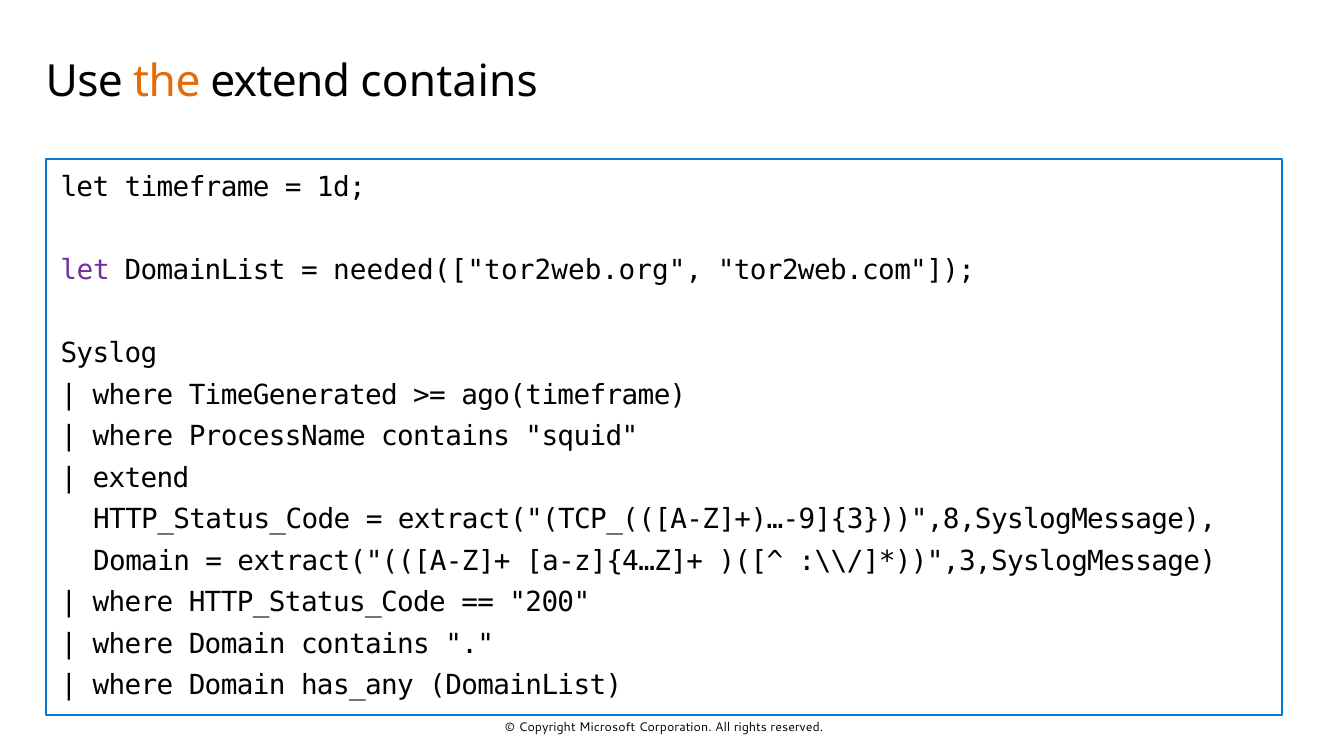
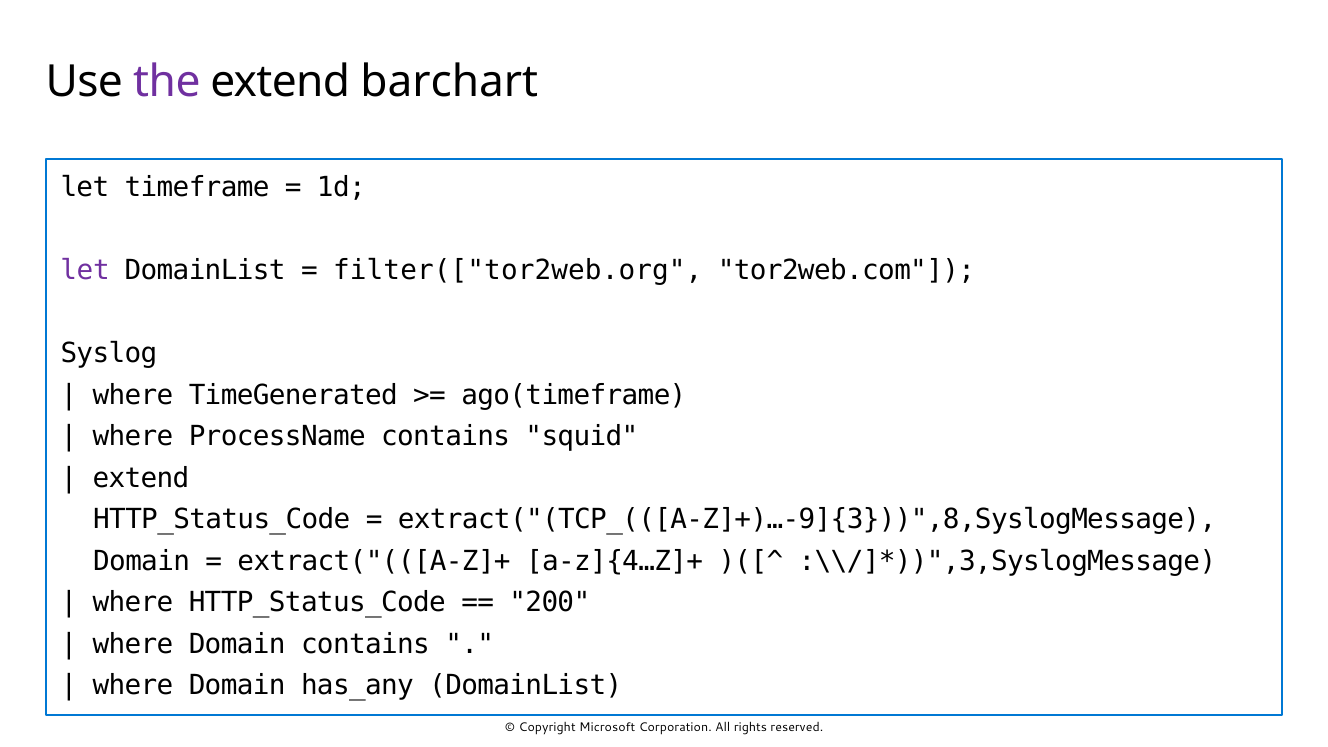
the colour: orange -> purple (167, 82)
extend contains: contains -> barchart (449, 82)
needed(["tor2web.org: needed(["tor2web.org -> filter(["tor2web.org (518, 270)
